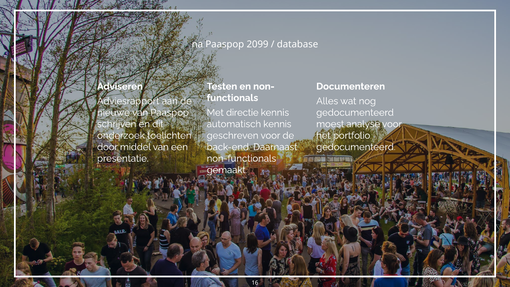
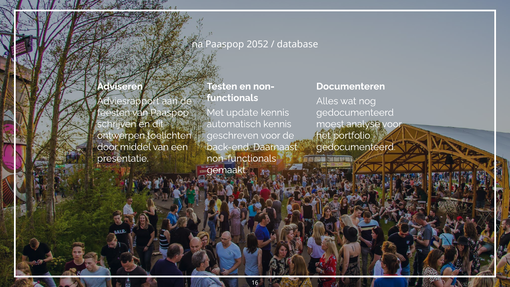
2099: 2099 -> 2052 (258, 44)
nieuwe: nieuwe -> feesten (114, 112)
directie: directie -> update (242, 112)
onderzoek: onderzoek -> ontwerpen (121, 135)
